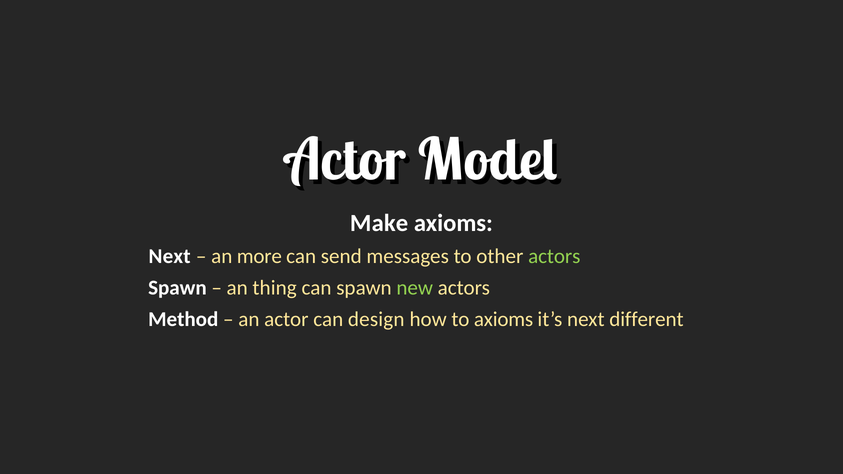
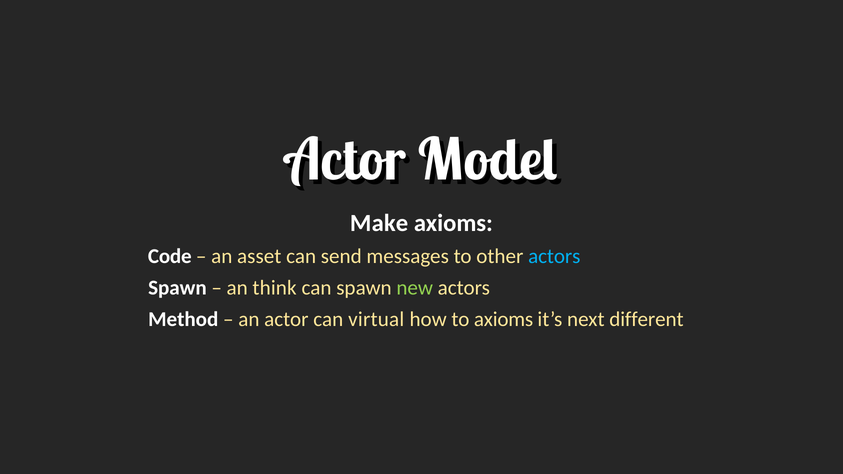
Next: Next -> Code (170, 257)
more: more -> asset (259, 257)
actors colour: light green -> light blue (554, 257)
thing: thing -> think (275, 288)
design: design -> virtual (376, 320)
